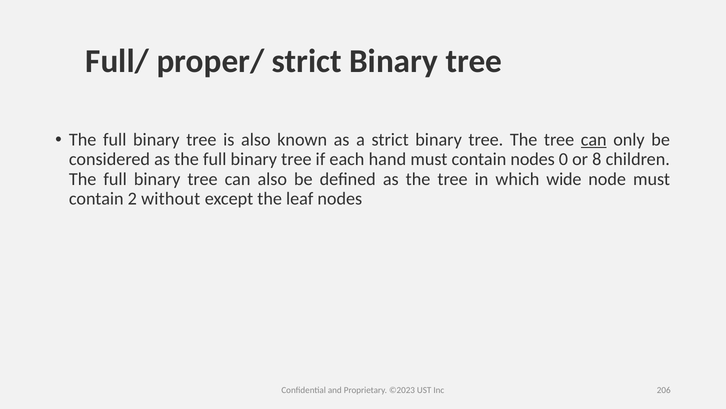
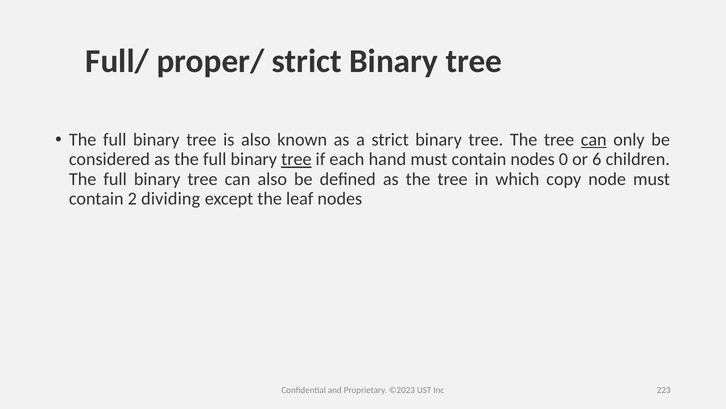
tree underline: none -> present (296, 159)
8: 8 -> 6 (597, 159)
wide: wide -> copy (564, 179)
without: without -> dividing (171, 198)
206: 206 -> 223 (664, 390)
